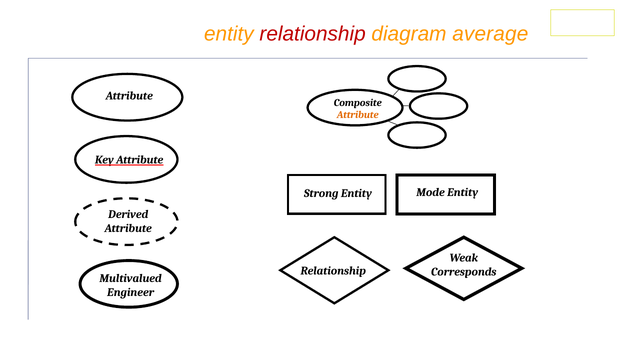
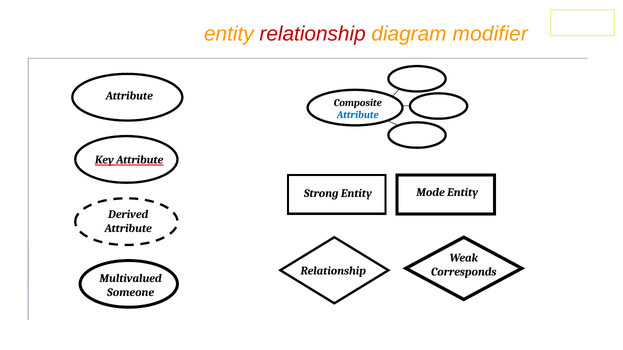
average: average -> modifier (490, 34)
Attribute colour: orange -> blue (358, 115)
Engineer: Engineer -> Someone (131, 293)
